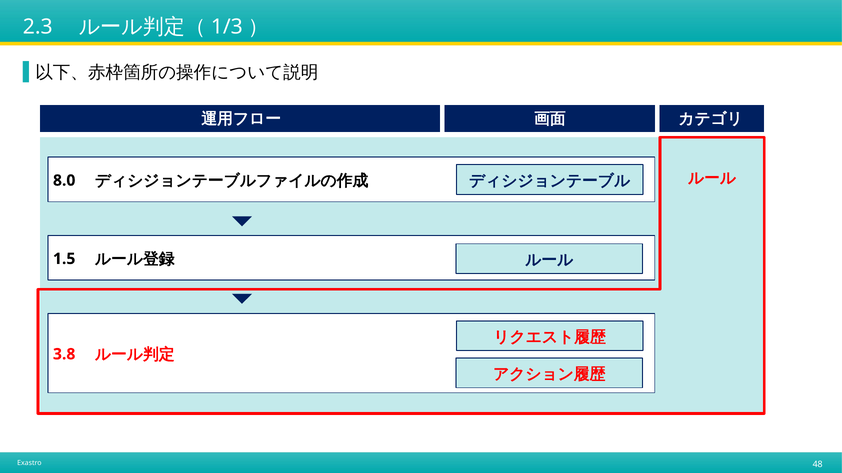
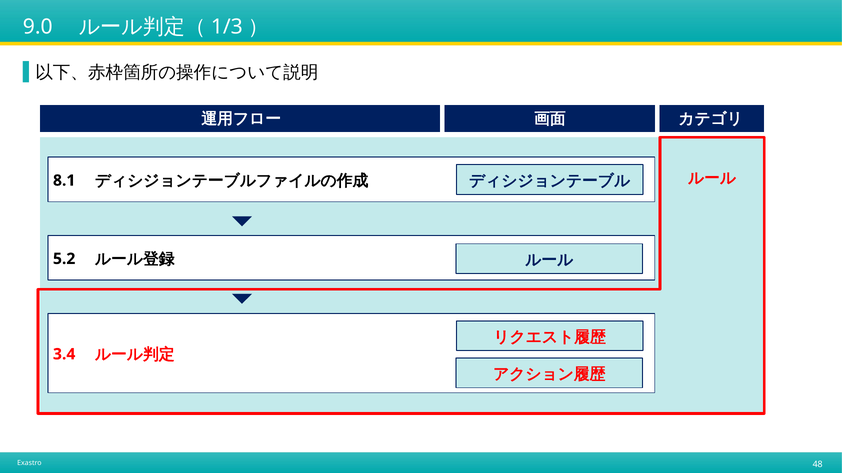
2.3: 2.3 -> 9.0 (38, 27)
8.0: 8.0 -> 8.1 (64, 181)
1.5: 1.5 -> 5.2 (64, 259)
3.8: 3.8 -> 3.4 (64, 355)
